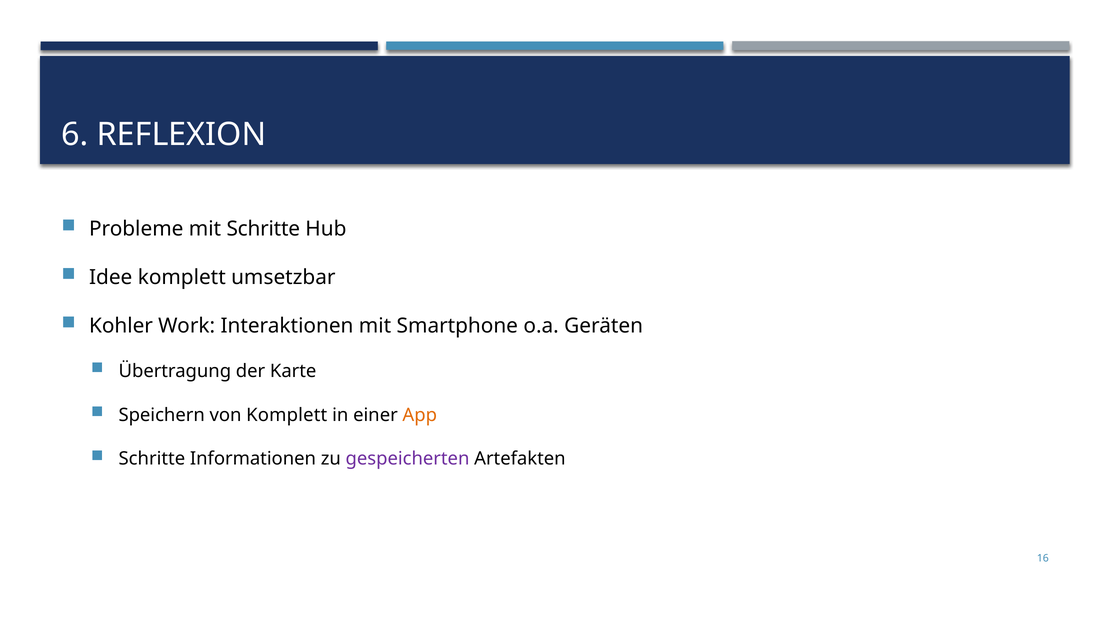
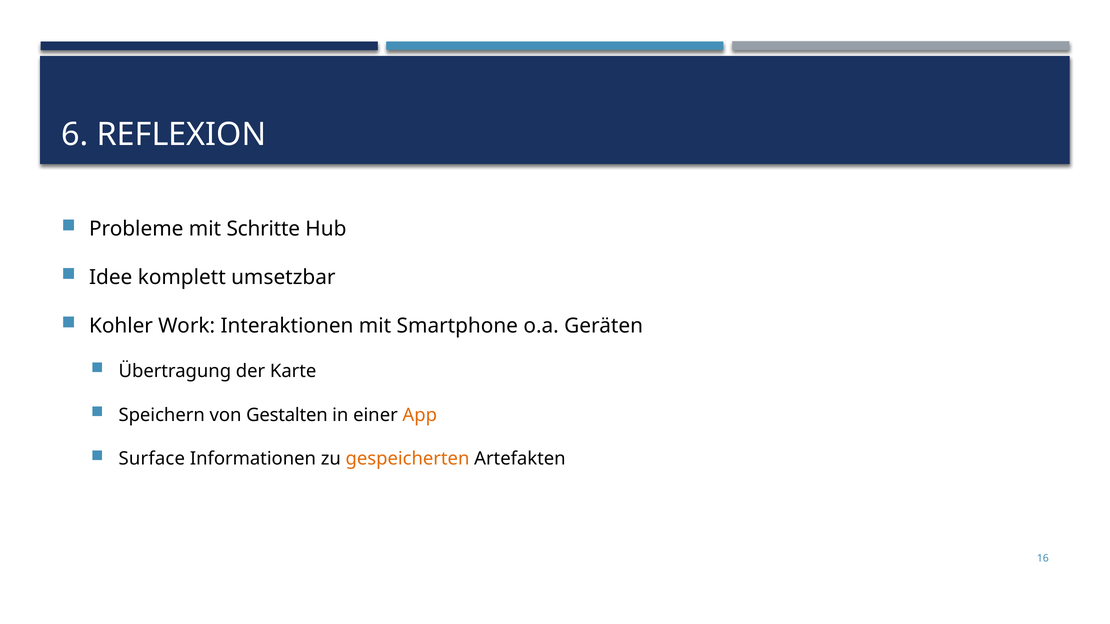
von Komplett: Komplett -> Gestalten (287, 415)
Schritte: Schritte -> Surface (152, 459)
gespeicherten colour: purple -> orange (408, 459)
